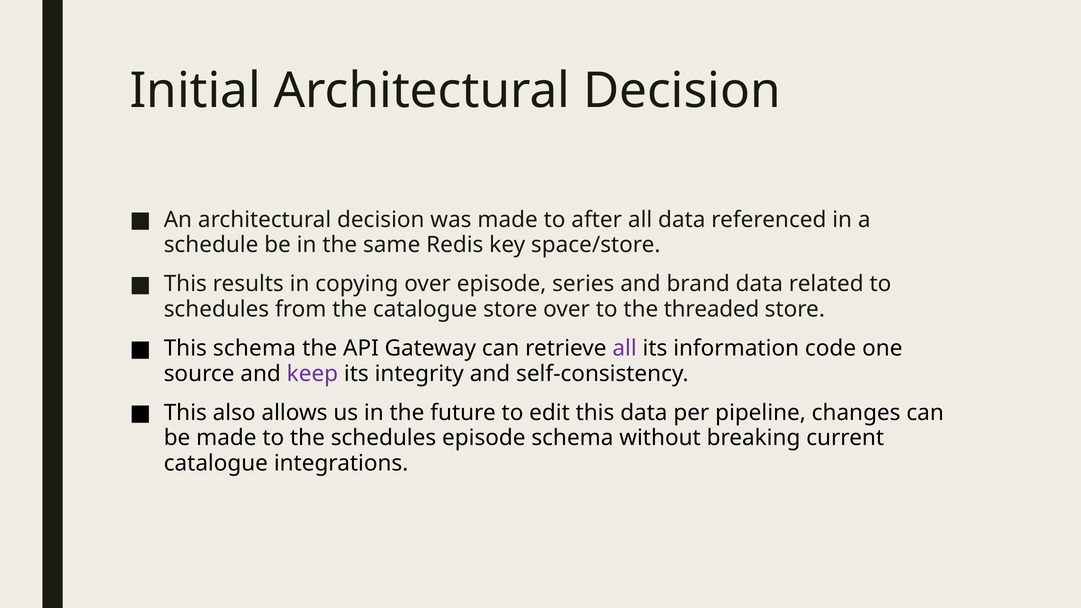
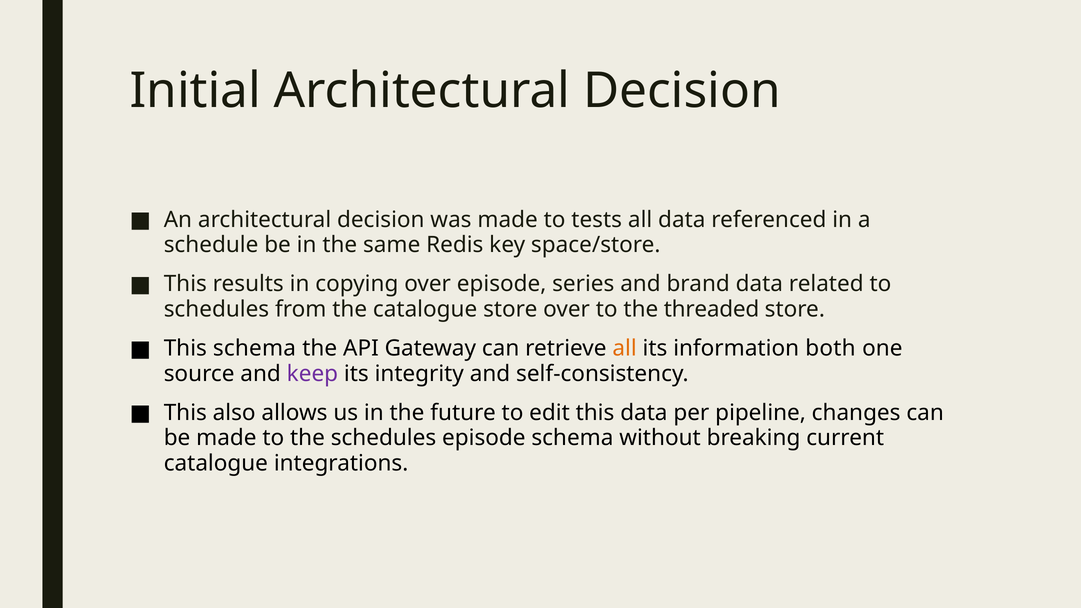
after: after -> tests (597, 220)
all colour: purple -> orange (625, 348)
code: code -> both (830, 348)
